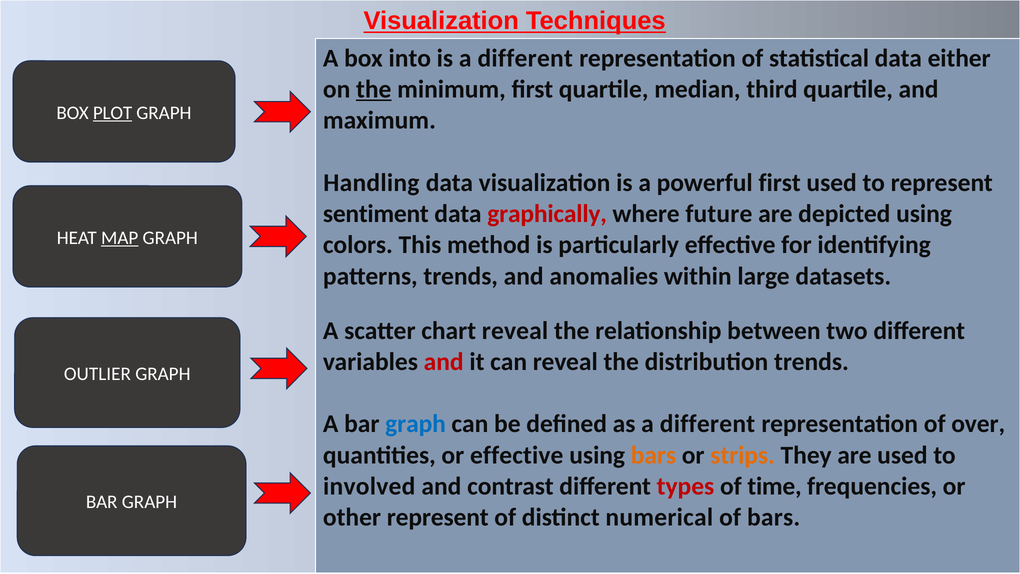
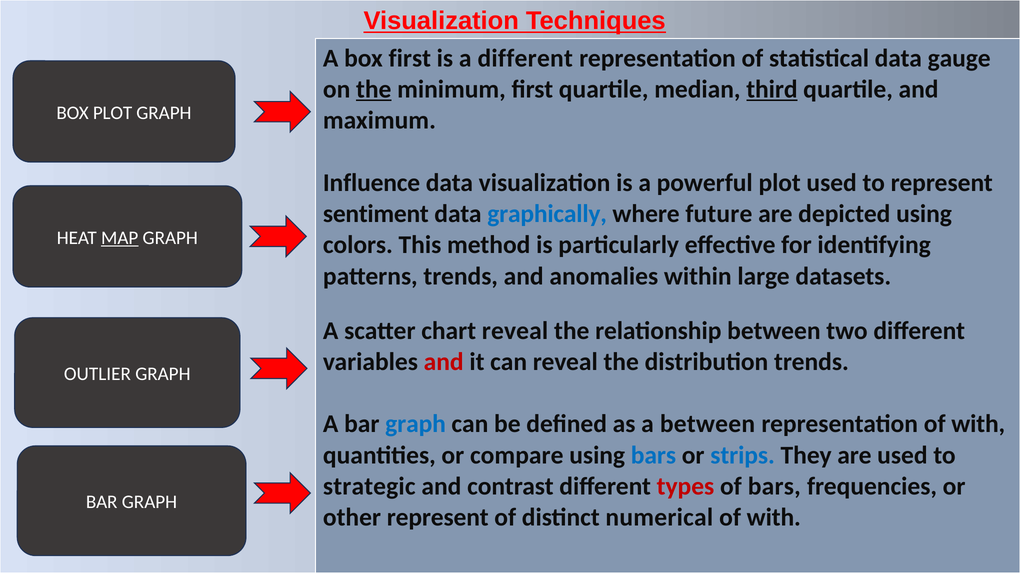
box into: into -> first (410, 58)
either: either -> gauge (959, 58)
third underline: none -> present (772, 89)
PLOT underline: present -> none (113, 113)
Handling: Handling -> Influence (372, 183)
powerful first: first -> plot (780, 183)
graphically colour: red -> blue (547, 214)
as a different: different -> between (707, 424)
representation of over: over -> with (978, 424)
or effective: effective -> compare (517, 455)
bars colour: orange -> blue (653, 455)
strips colour: orange -> blue (743, 455)
involved: involved -> strategic (369, 486)
of time: time -> bars (774, 486)
bars: bars -> with (774, 517)
